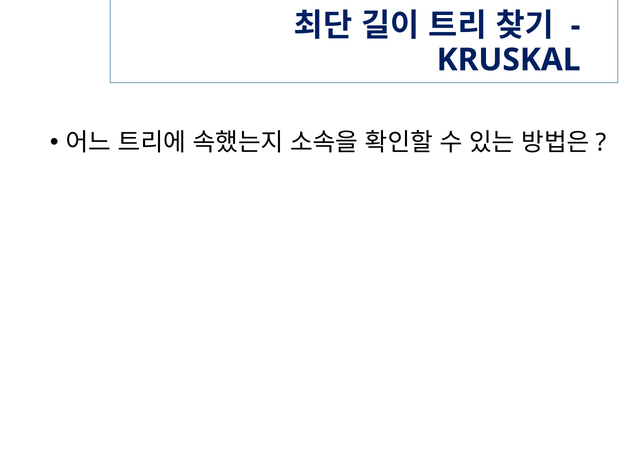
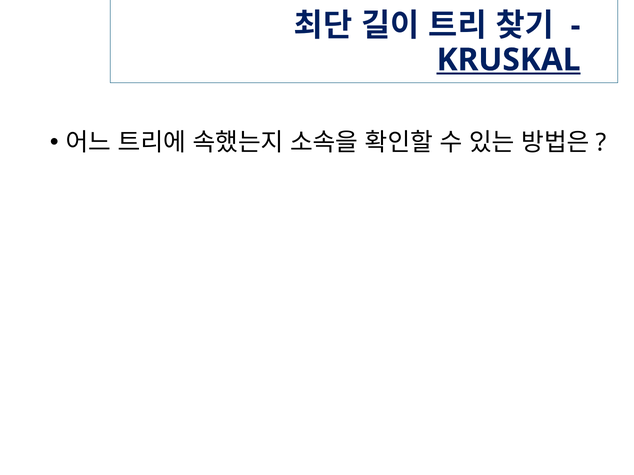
KRUSKAL underline: none -> present (509, 60)
